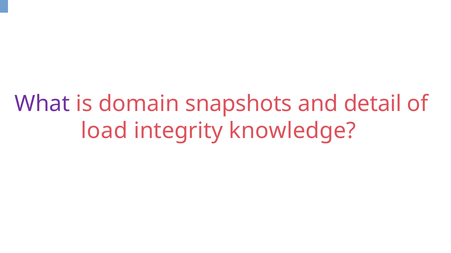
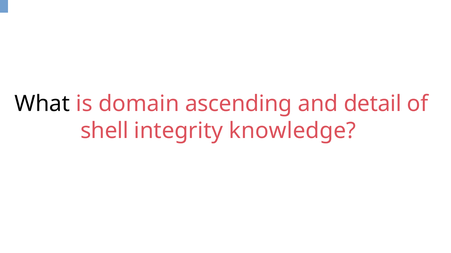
What colour: purple -> black (42, 104)
snapshots: snapshots -> ascending (239, 104)
load: load -> shell (104, 131)
